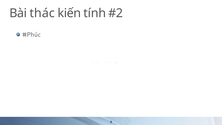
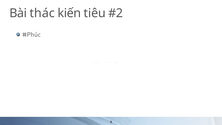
tính: tính -> tiêu (95, 13)
